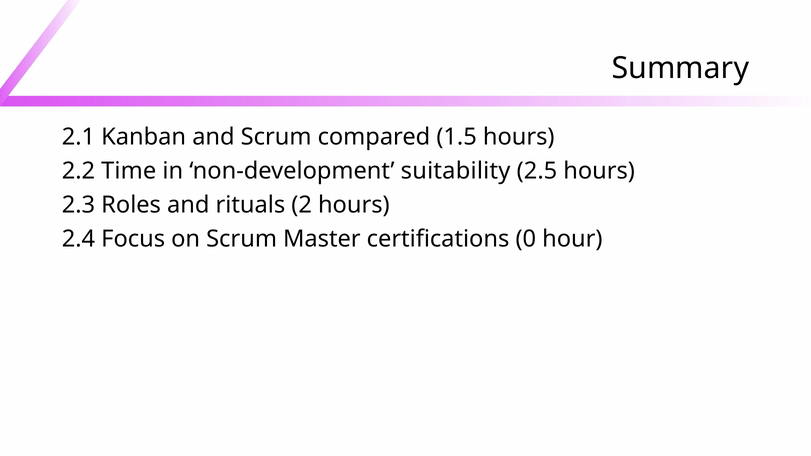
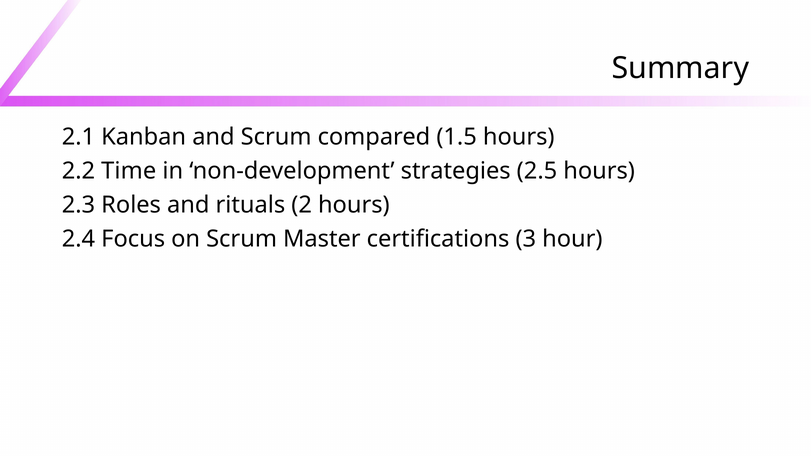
suitability: suitability -> strategies (456, 171)
0: 0 -> 3 (526, 239)
